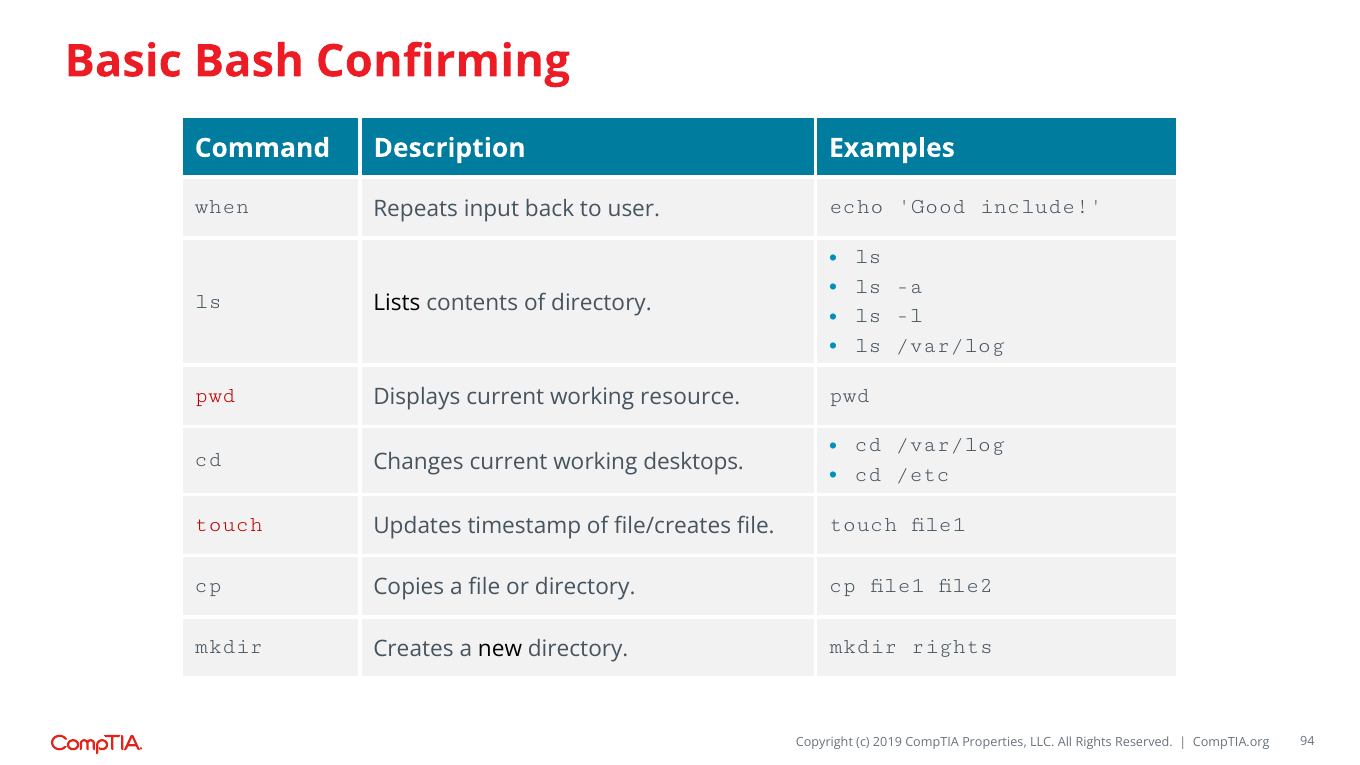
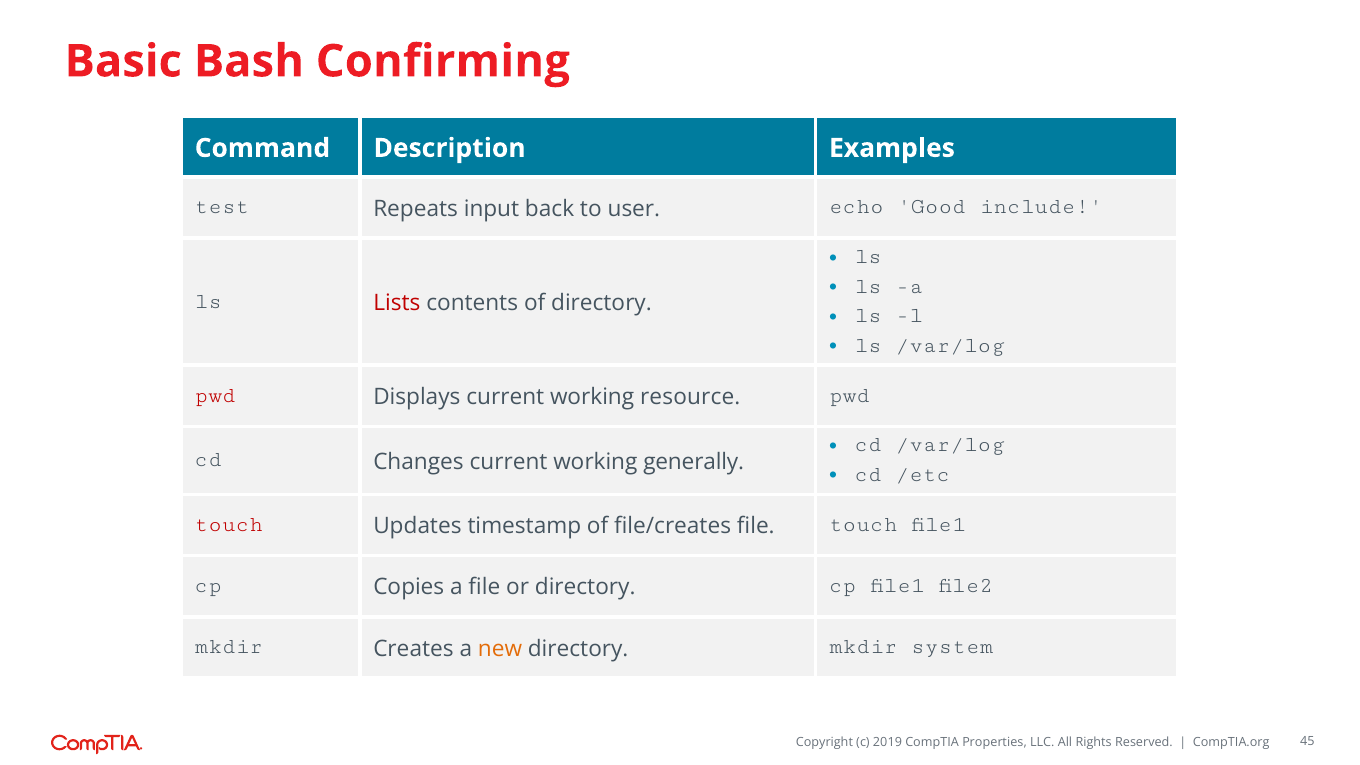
when: when -> test (222, 206)
Lists colour: black -> red (397, 303)
desktops: desktops -> generally (694, 462)
new colour: black -> orange (500, 649)
mkdir rights: rights -> system (952, 646)
94: 94 -> 45 (1307, 741)
